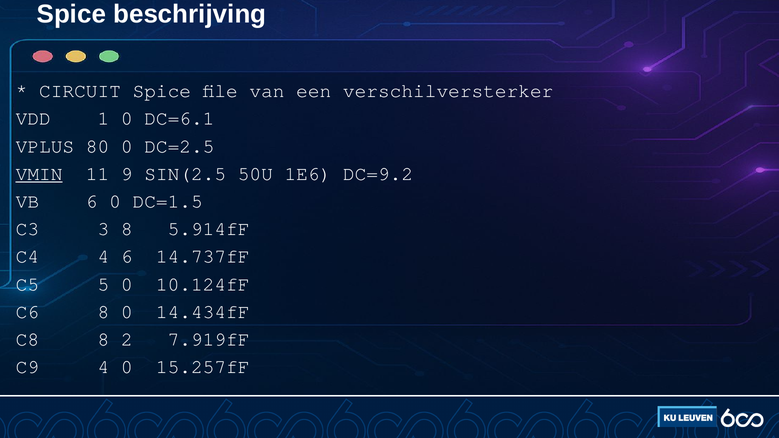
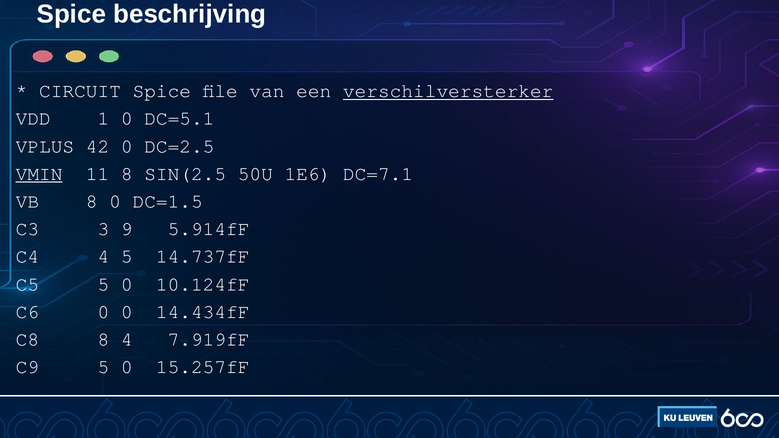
verschilversterker underline: none -> present (448, 91)
DC=6.1: DC=6.1 -> DC=5.1 (179, 119)
80: 80 -> 42 (98, 146)
11 9: 9 -> 8 (127, 174)
DC=9.2: DC=9.2 -> DC=7.1 (378, 174)
VB 6: 6 -> 8 (92, 201)
3 8: 8 -> 9 (127, 229)
4 6: 6 -> 5 (127, 257)
C6 8: 8 -> 0 (103, 312)
8 2: 2 -> 4 (127, 339)
C9 4: 4 -> 5 (103, 367)
